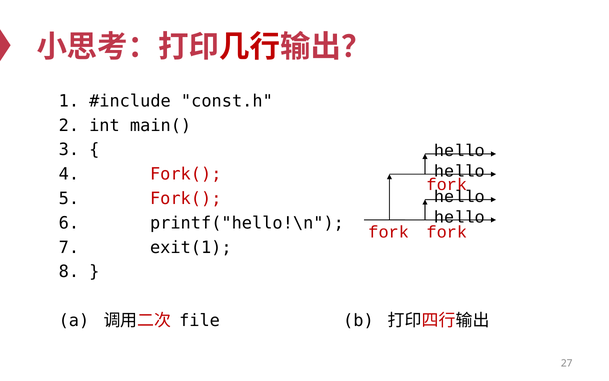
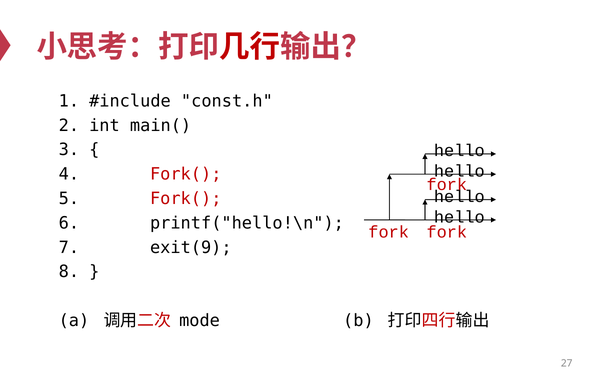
exit(1: exit(1 -> exit(9 (191, 247)
file: file -> mode (200, 320)
